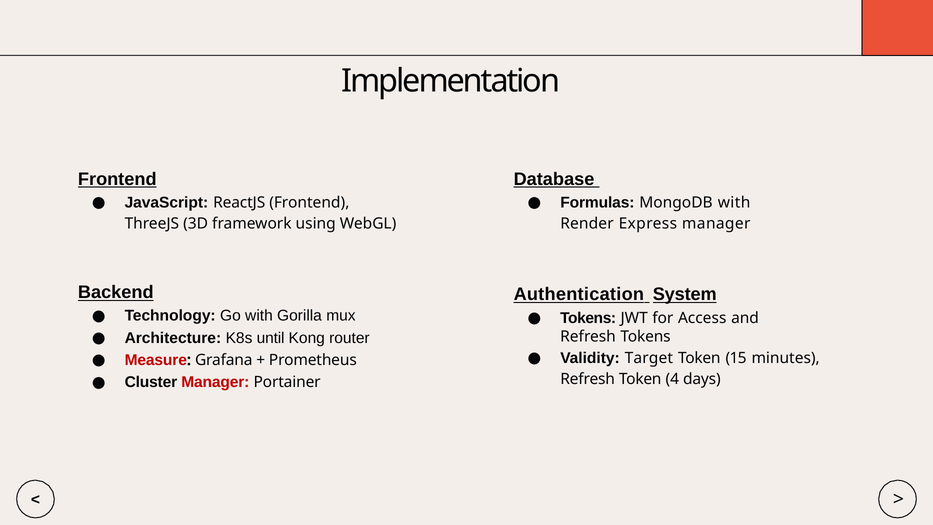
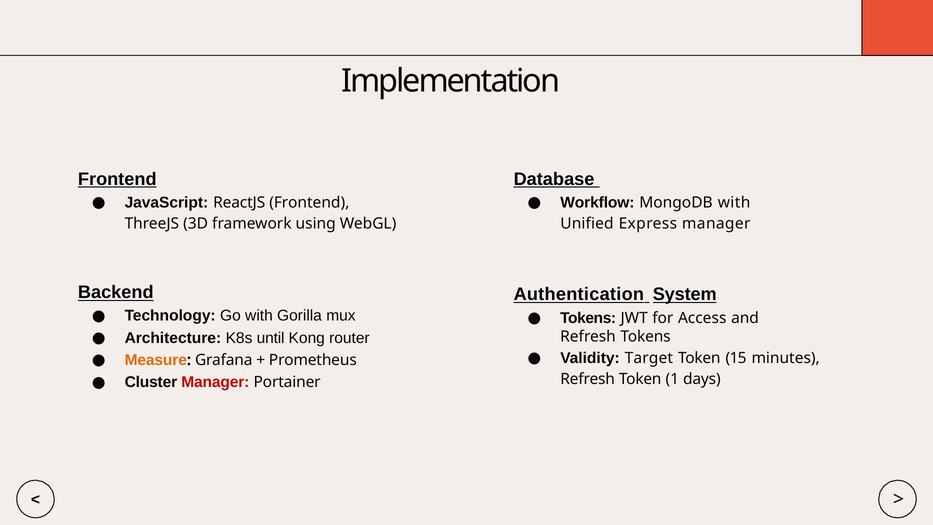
Formulas: Formulas -> Workflow (597, 202)
Render: Render -> Unified (587, 224)
Measure colour: red -> orange (156, 360)
4: 4 -> 1 (672, 379)
